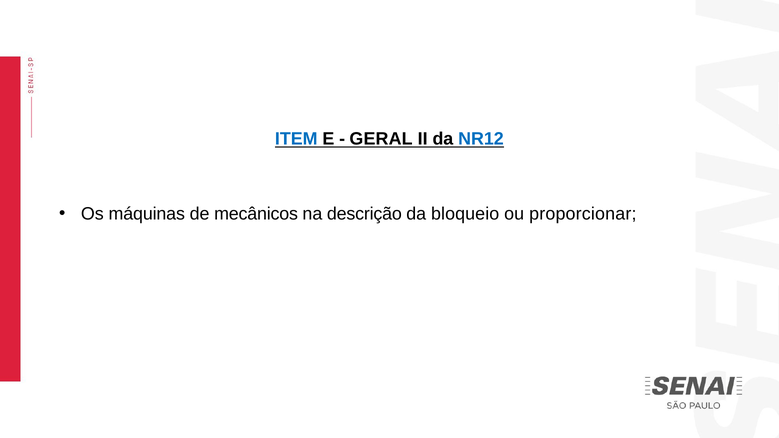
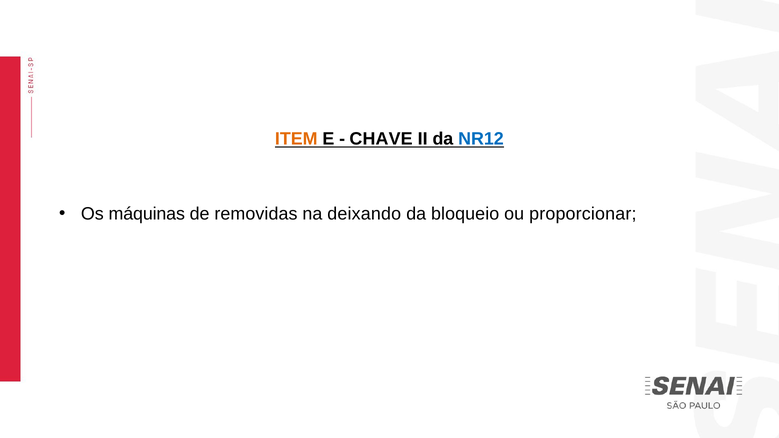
ITEM colour: blue -> orange (296, 139)
GERAL: GERAL -> CHAVE (381, 139)
mecânicos: mecânicos -> removidas (256, 214)
descrição: descrição -> deixando (364, 214)
